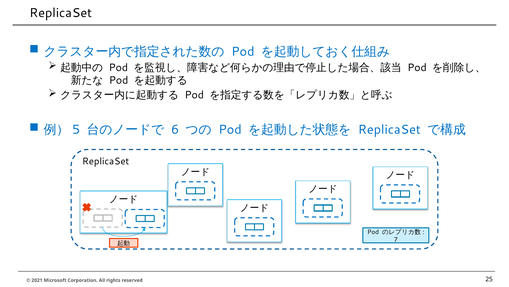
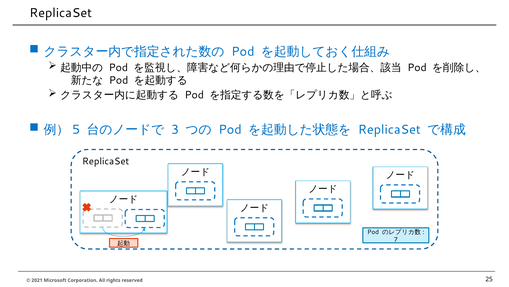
6: 6 -> 3 (175, 129)
